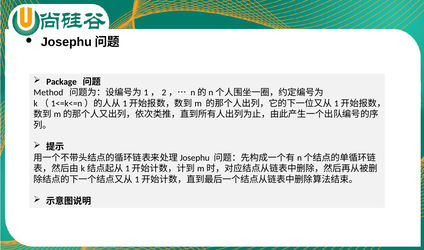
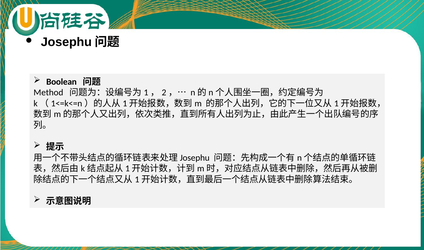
Package: Package -> Boolean (62, 82)
